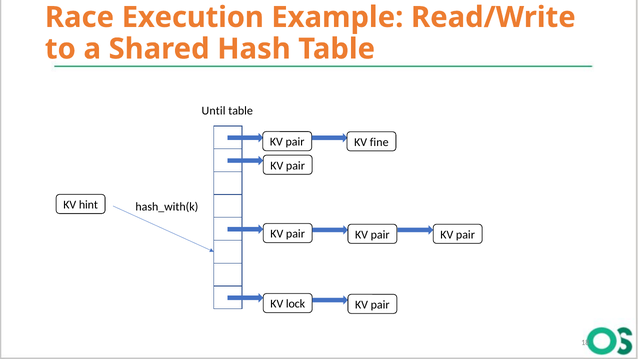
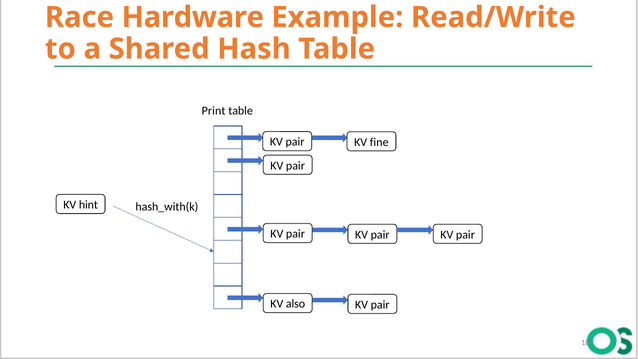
Execution: Execution -> Hardware (193, 17)
Until: Until -> Print (214, 111)
lock: lock -> also (296, 304)
